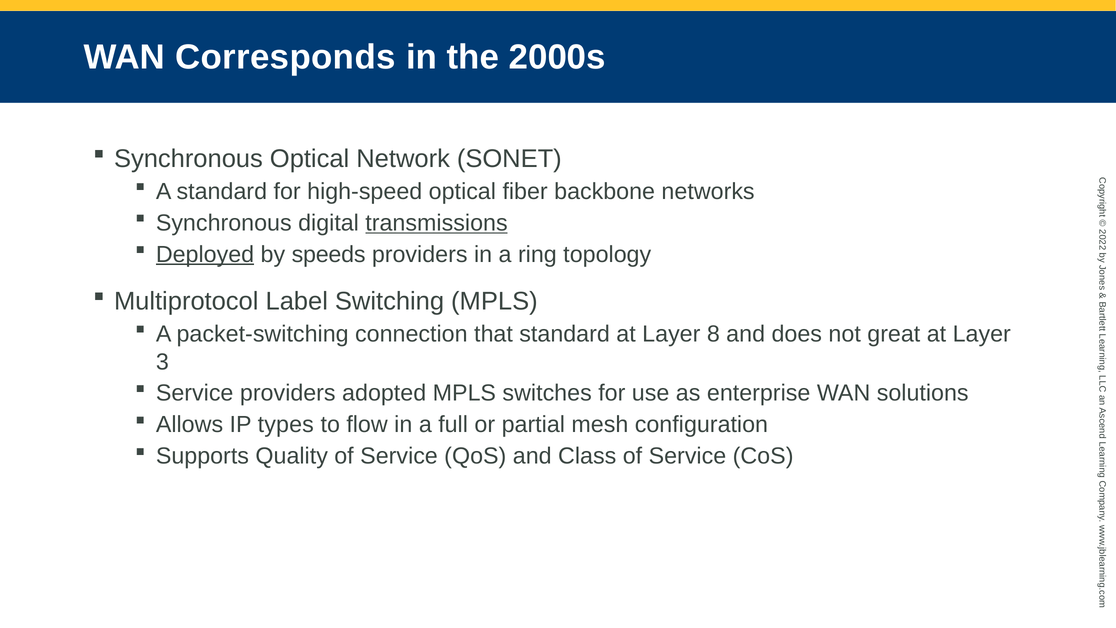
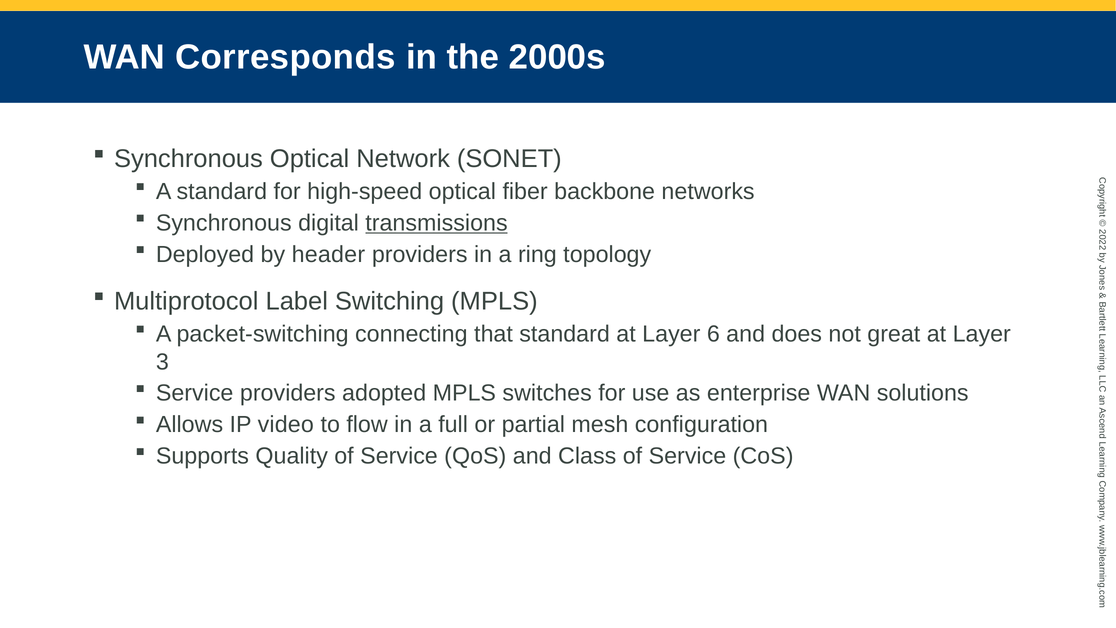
Deployed underline: present -> none (205, 254)
speeds: speeds -> header (328, 254)
connection: connection -> connecting (411, 334)
8: 8 -> 6 (713, 334)
types: types -> video (286, 424)
